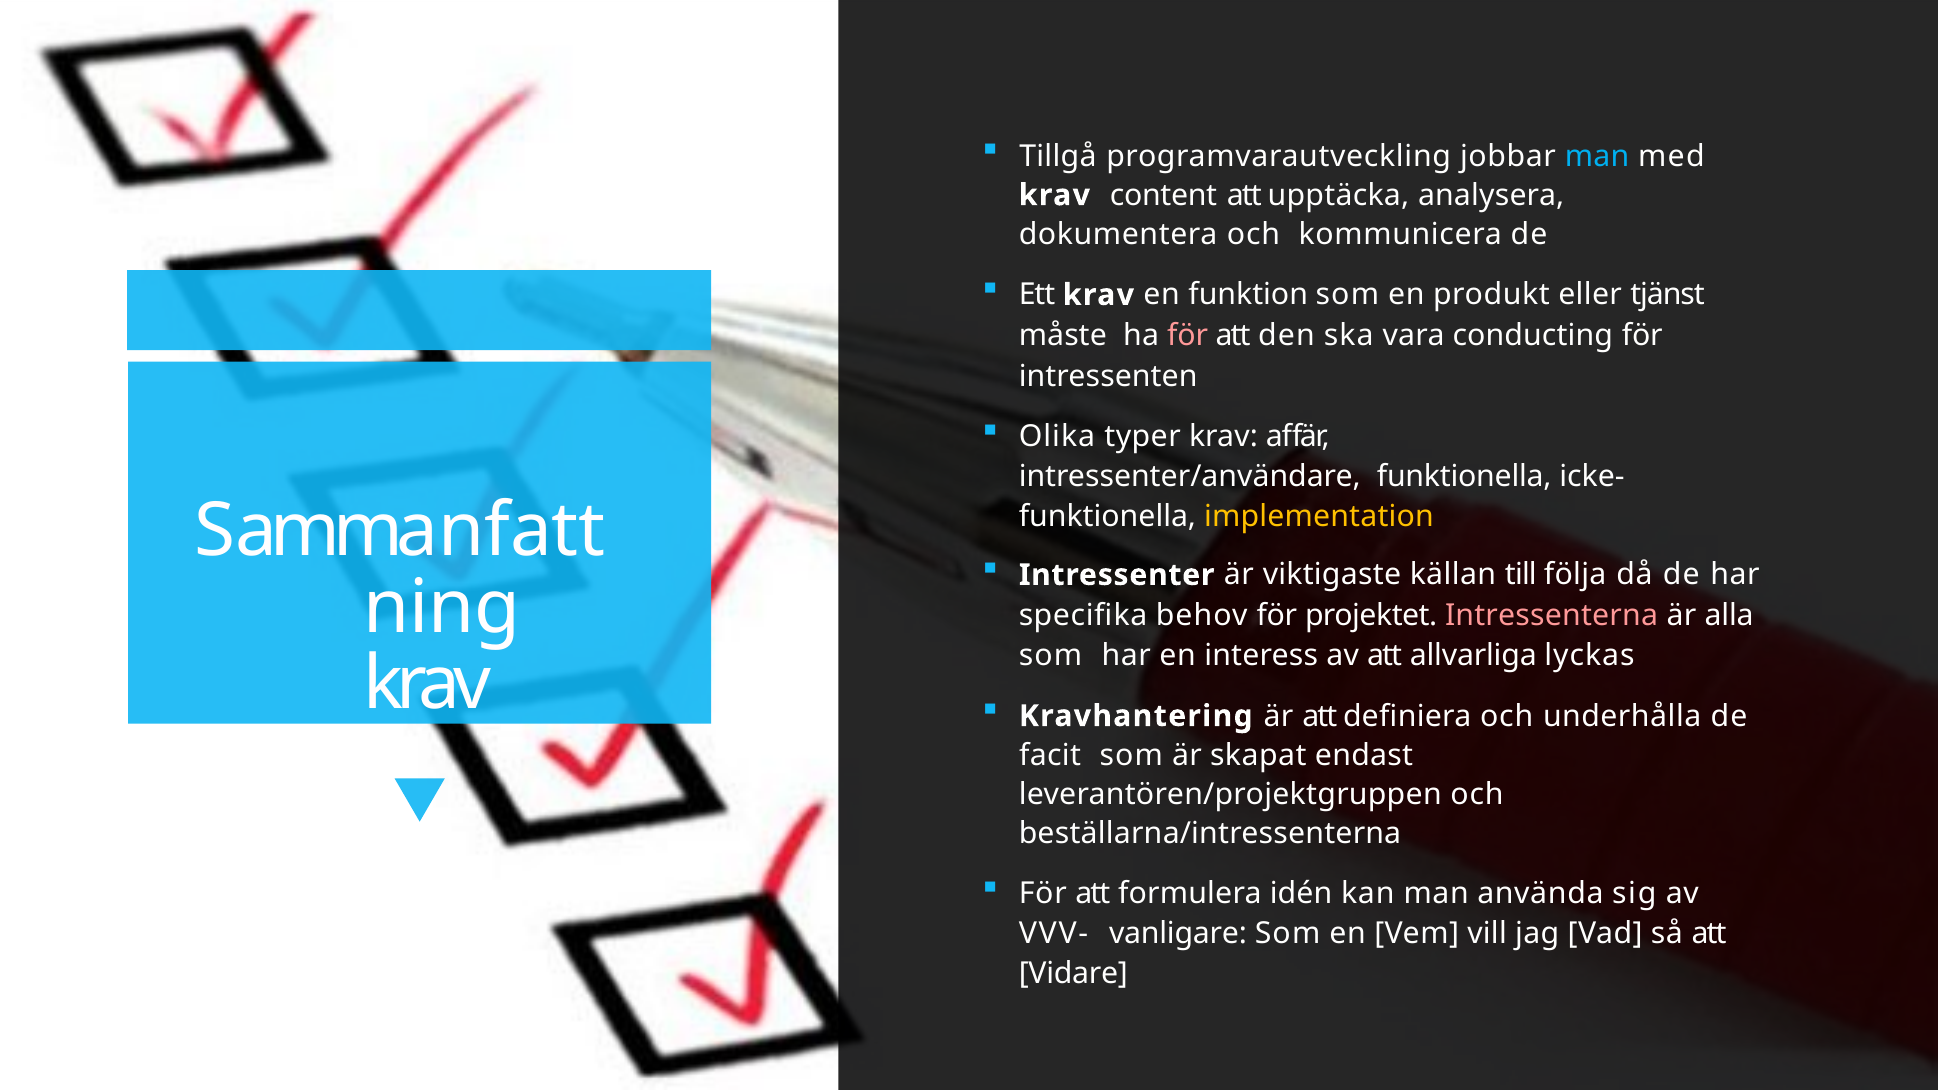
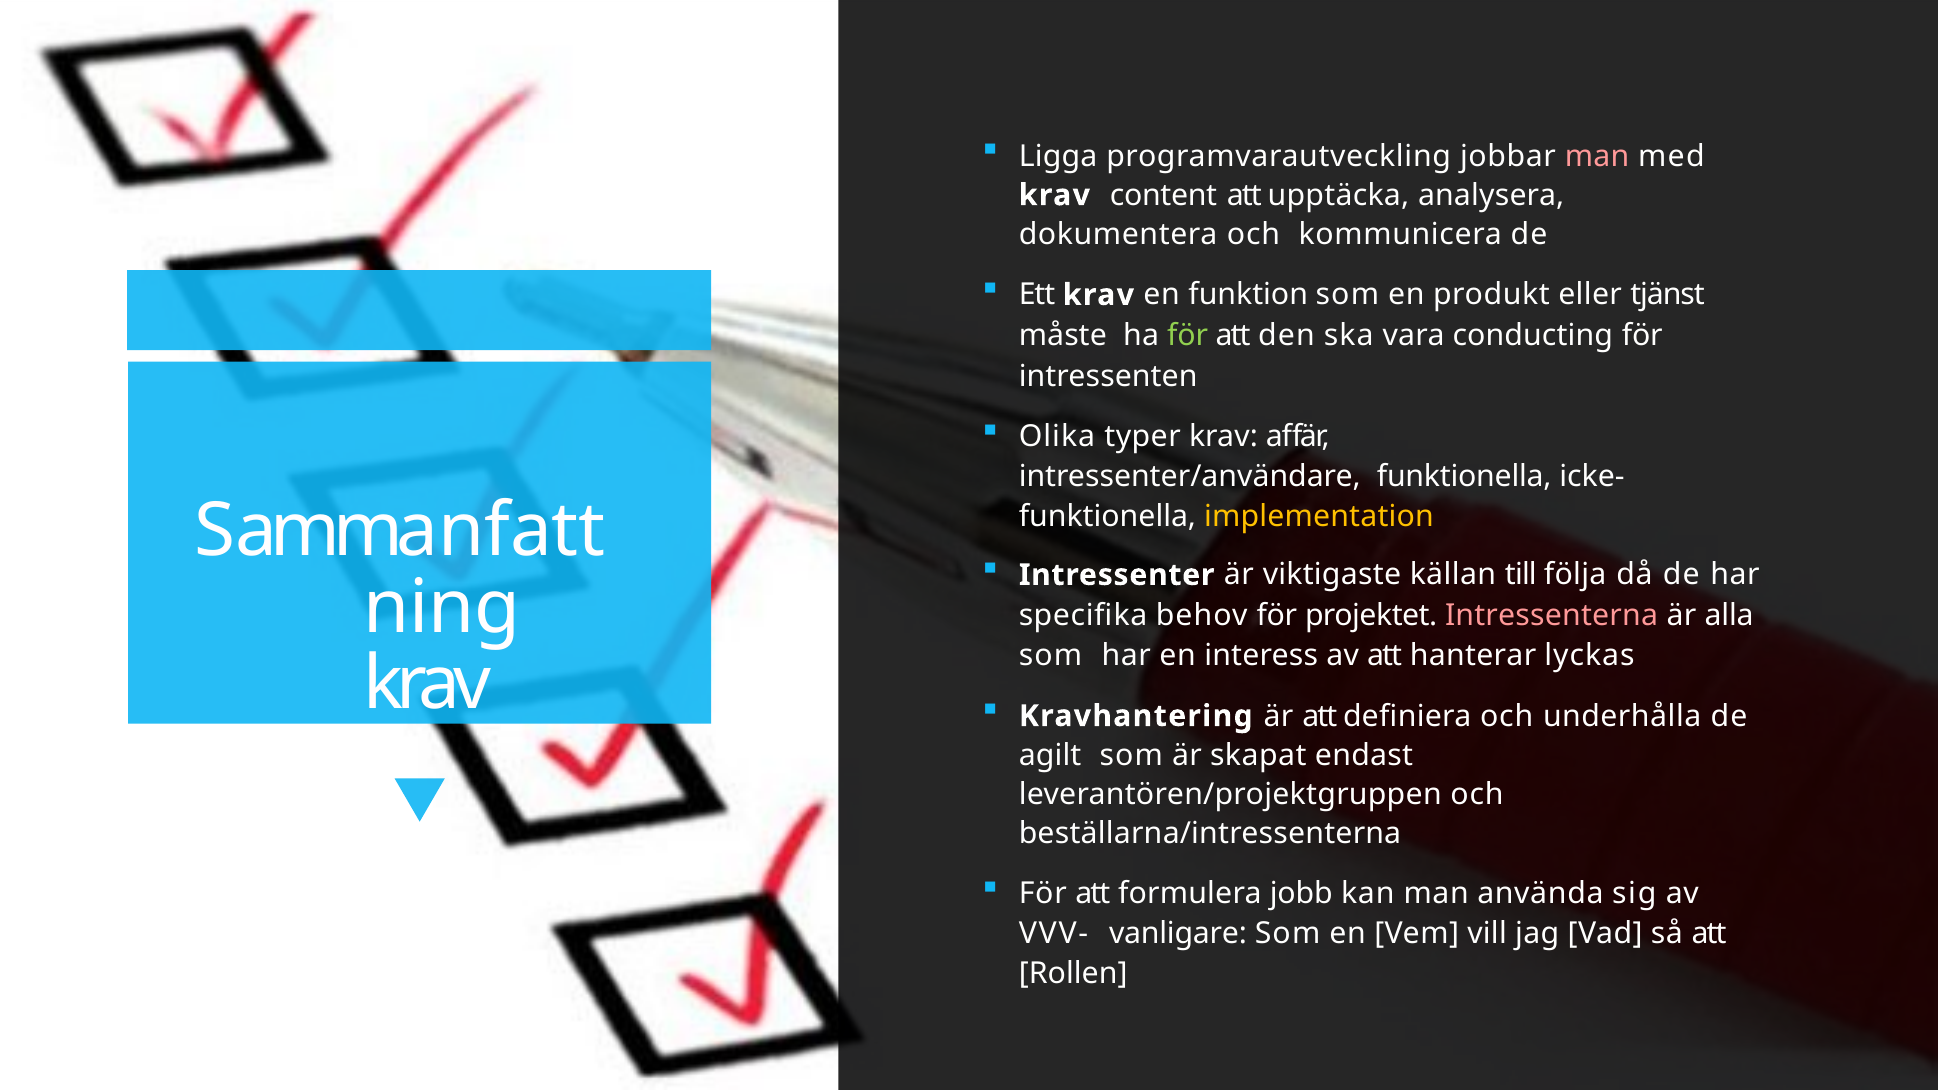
Tillgå: Tillgå -> Ligga (1058, 156)
man colour: light blue -> pink (1597, 156)
för colour: pink -> light green (1188, 336)
allvarliga: allvarliga -> hanterar (1473, 656)
facit: facit -> agilt (1050, 755)
idén: idén -> jobb (1301, 894)
Vidare: Vidare -> Rollen (1073, 974)
